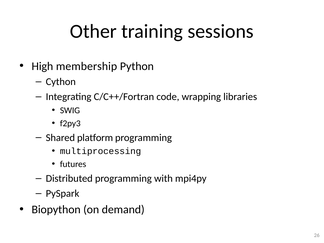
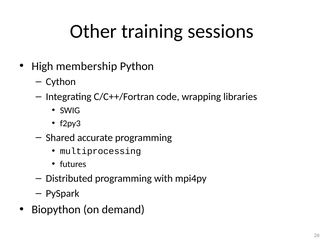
platform: platform -> accurate (95, 138)
